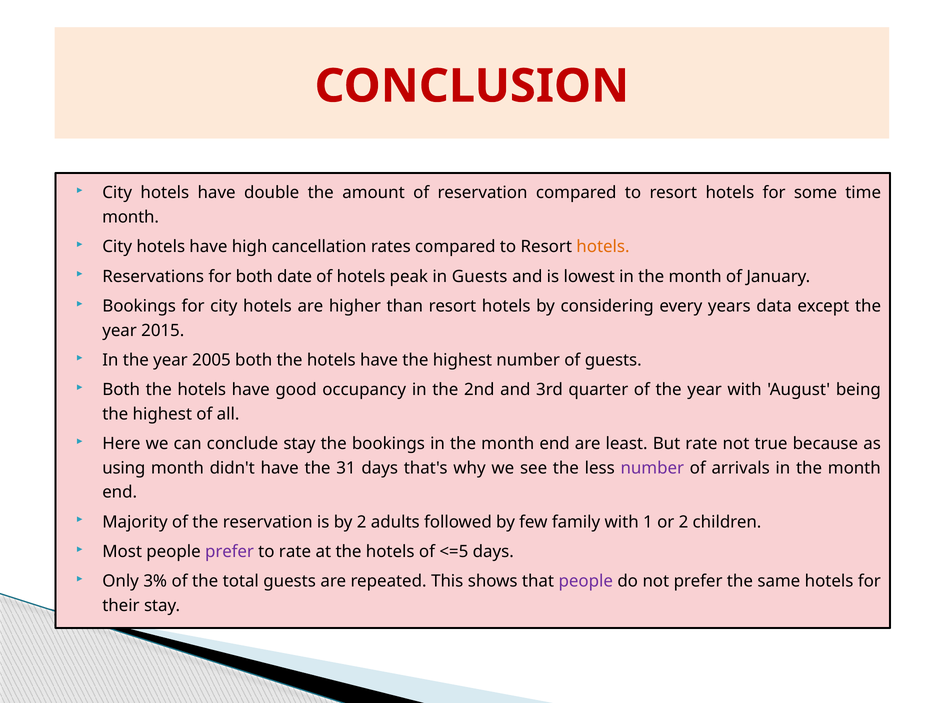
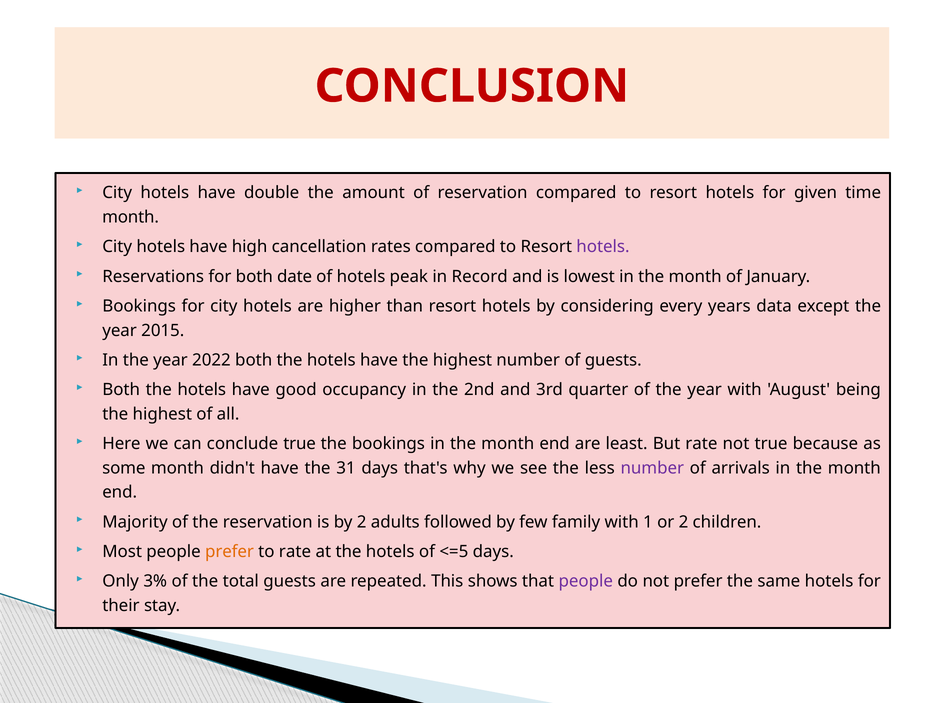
some: some -> given (815, 193)
hotels colour: orange -> purple (603, 247)
in Guests: Guests -> Record (480, 276)
2005: 2005 -> 2022 (211, 360)
conclude stay: stay -> true (300, 443)
using: using -> some (124, 468)
prefer colour: purple -> orange (230, 551)
